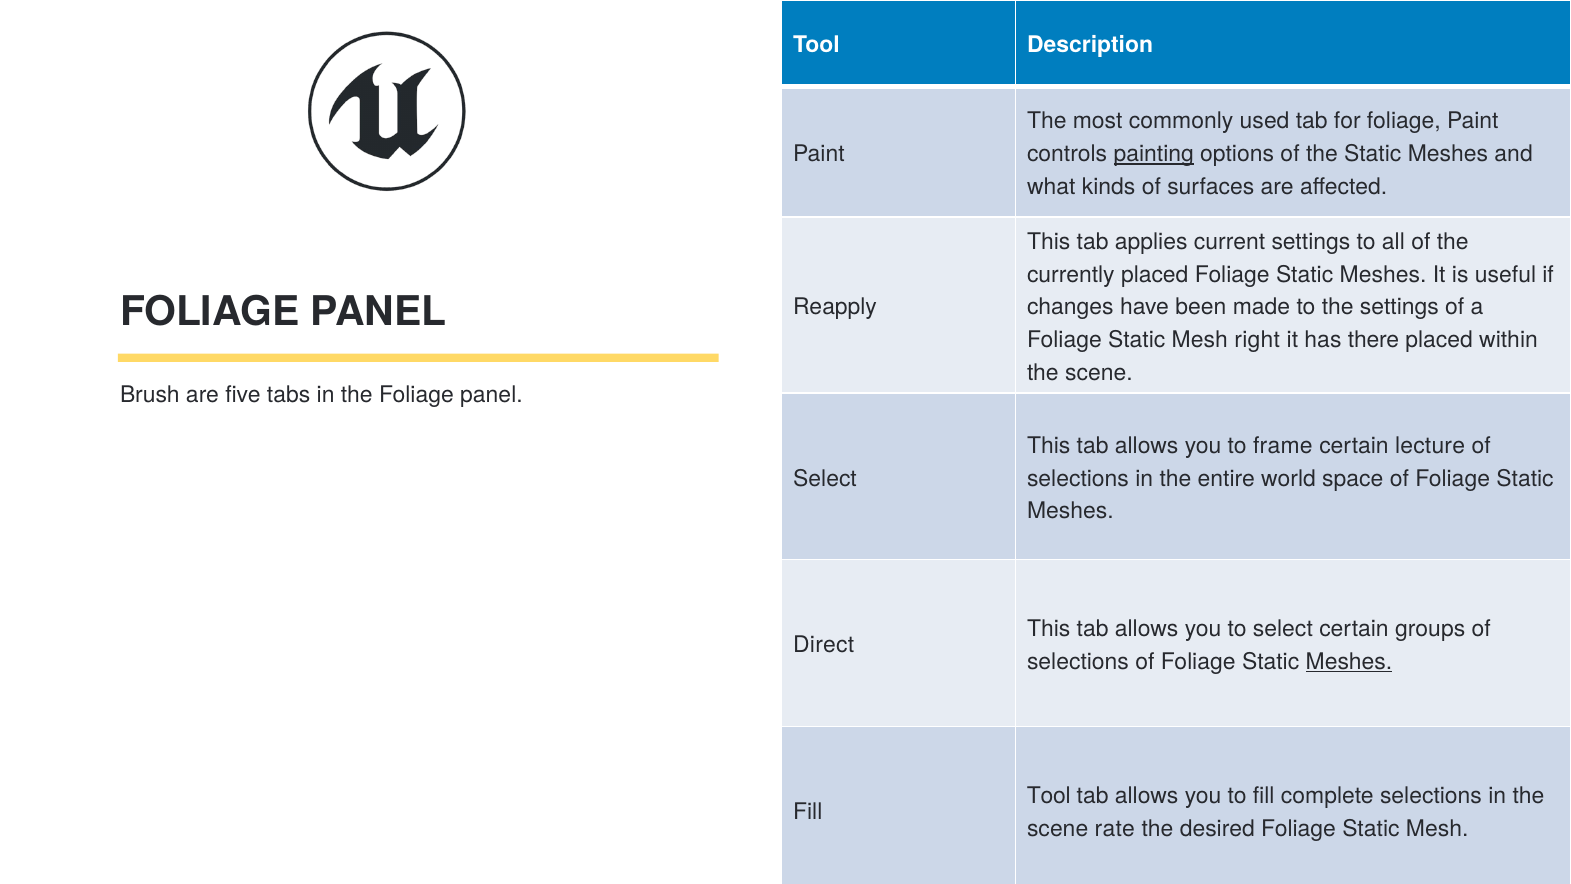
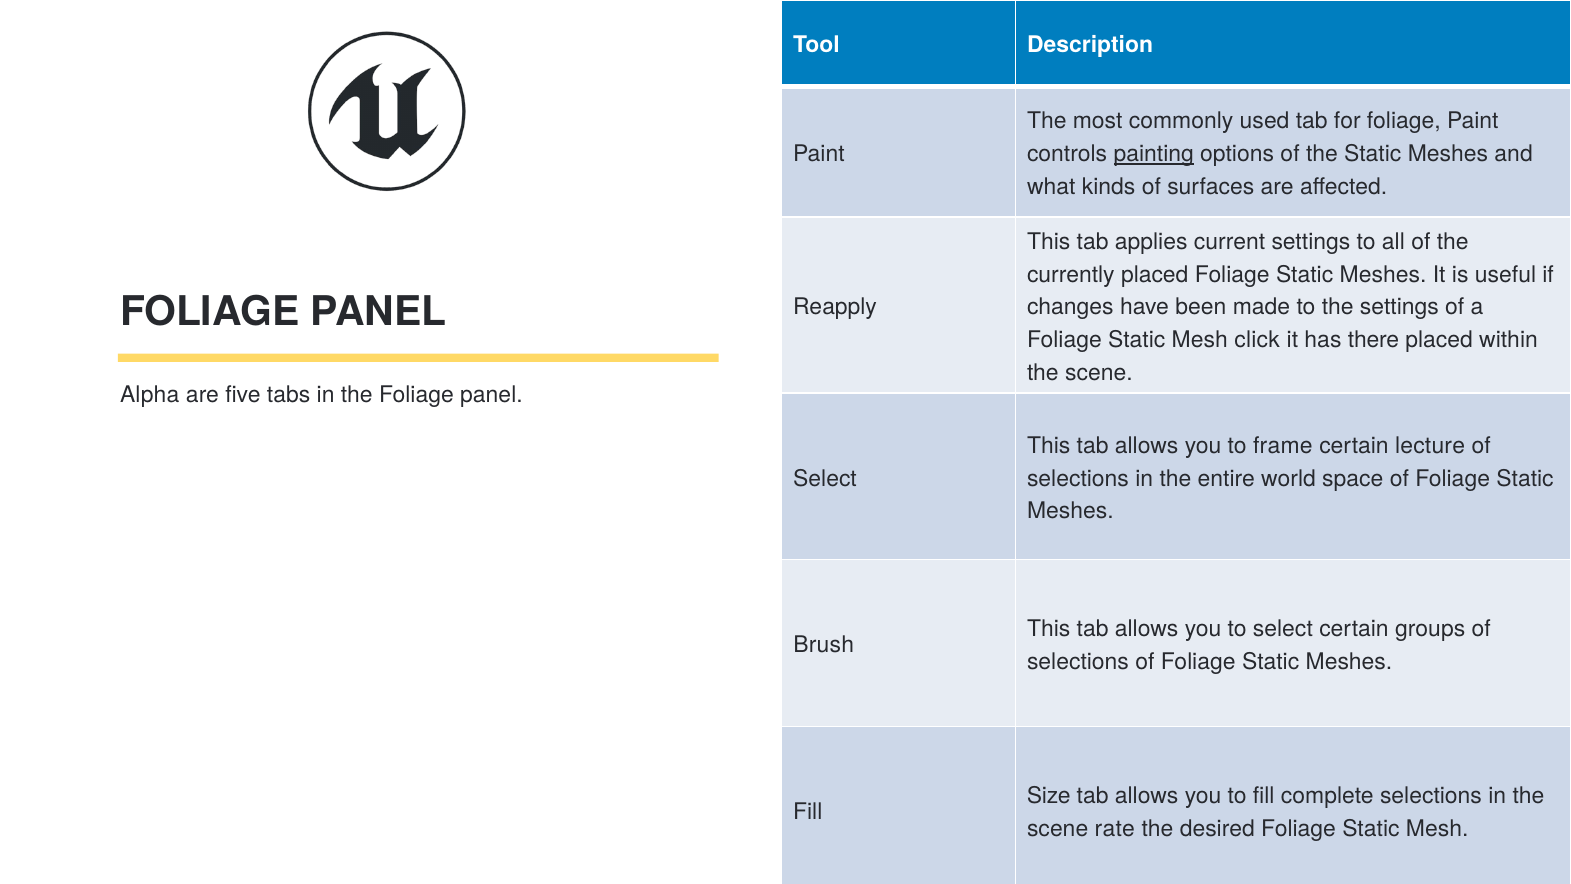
right: right -> click (1257, 340)
Brush: Brush -> Alpha (150, 395)
Direct: Direct -> Brush (824, 645)
Meshes underline: present -> none (1349, 661)
Tool: Tool -> Size (1049, 795)
